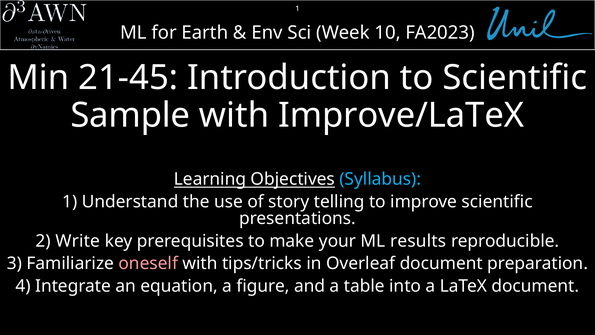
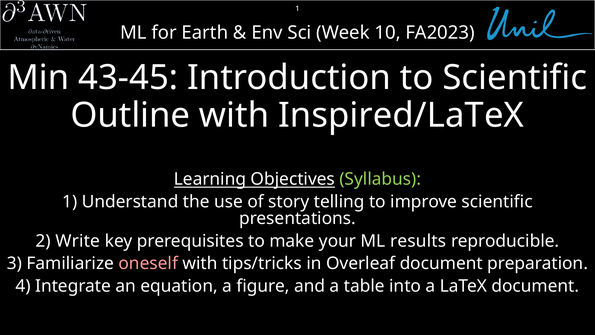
21-45: 21-45 -> 43-45 (128, 78)
Sample: Sample -> Outline (130, 115)
Improve/LaTeX: Improve/LaTeX -> Inspired/LaTeX (401, 115)
Syllabus colour: light blue -> light green (380, 179)
